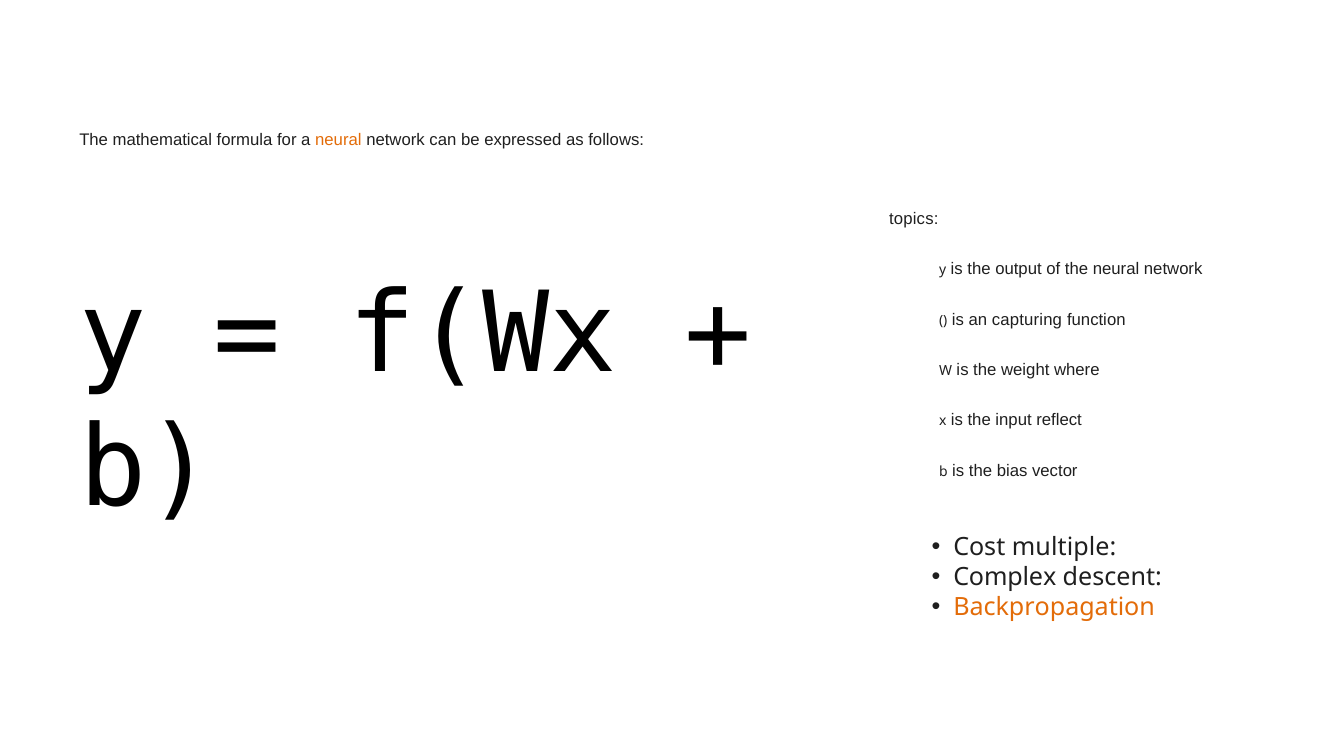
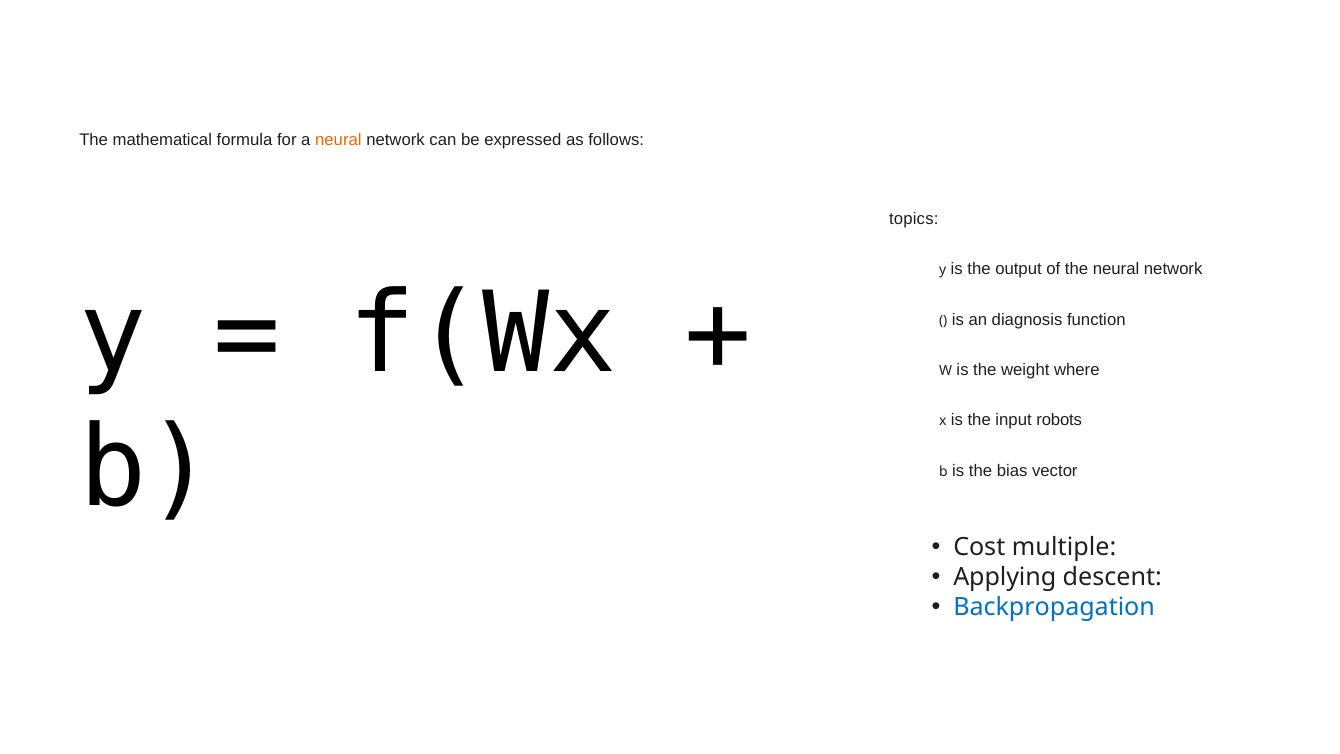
capturing: capturing -> diagnosis (1027, 320)
reflect: reflect -> robots (1059, 420)
Complex: Complex -> Applying (1005, 577)
Backpropagation colour: orange -> blue (1054, 607)
